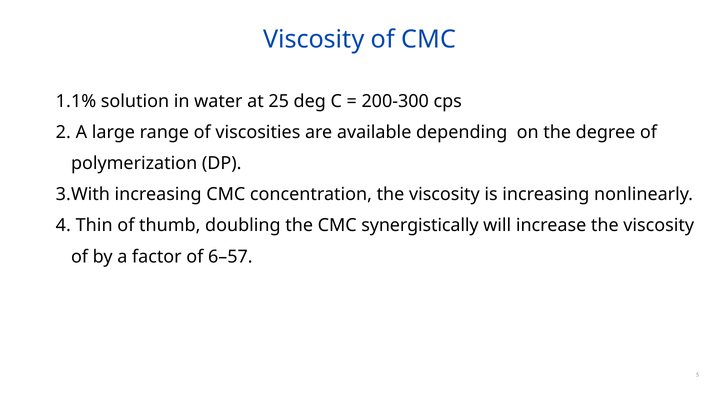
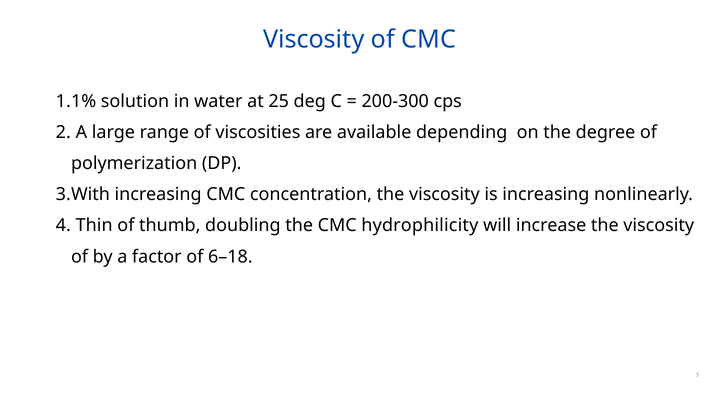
synergistically: synergistically -> hydrophilicity (420, 226)
6–57: 6–57 -> 6–18 (230, 257)
